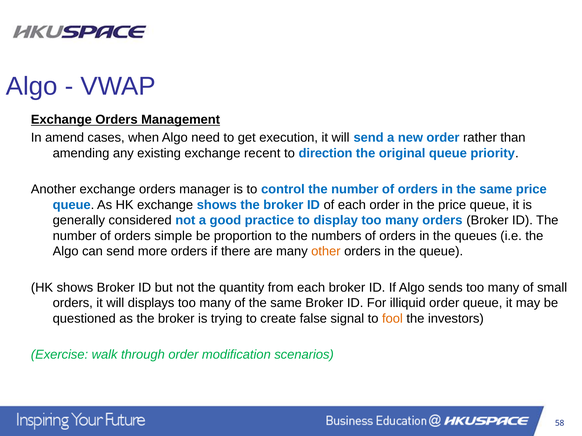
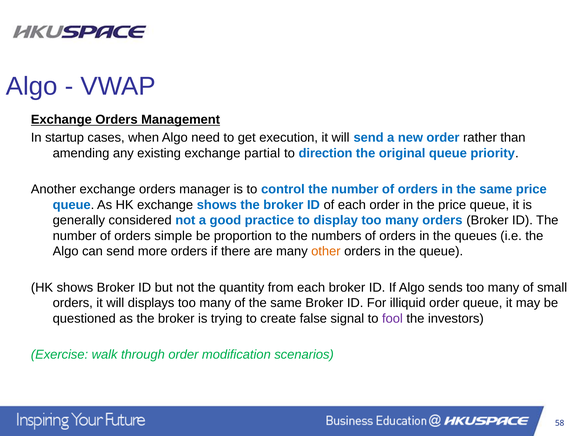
amend: amend -> startup (65, 138)
recent: recent -> partial (262, 153)
fool colour: orange -> purple (392, 319)
